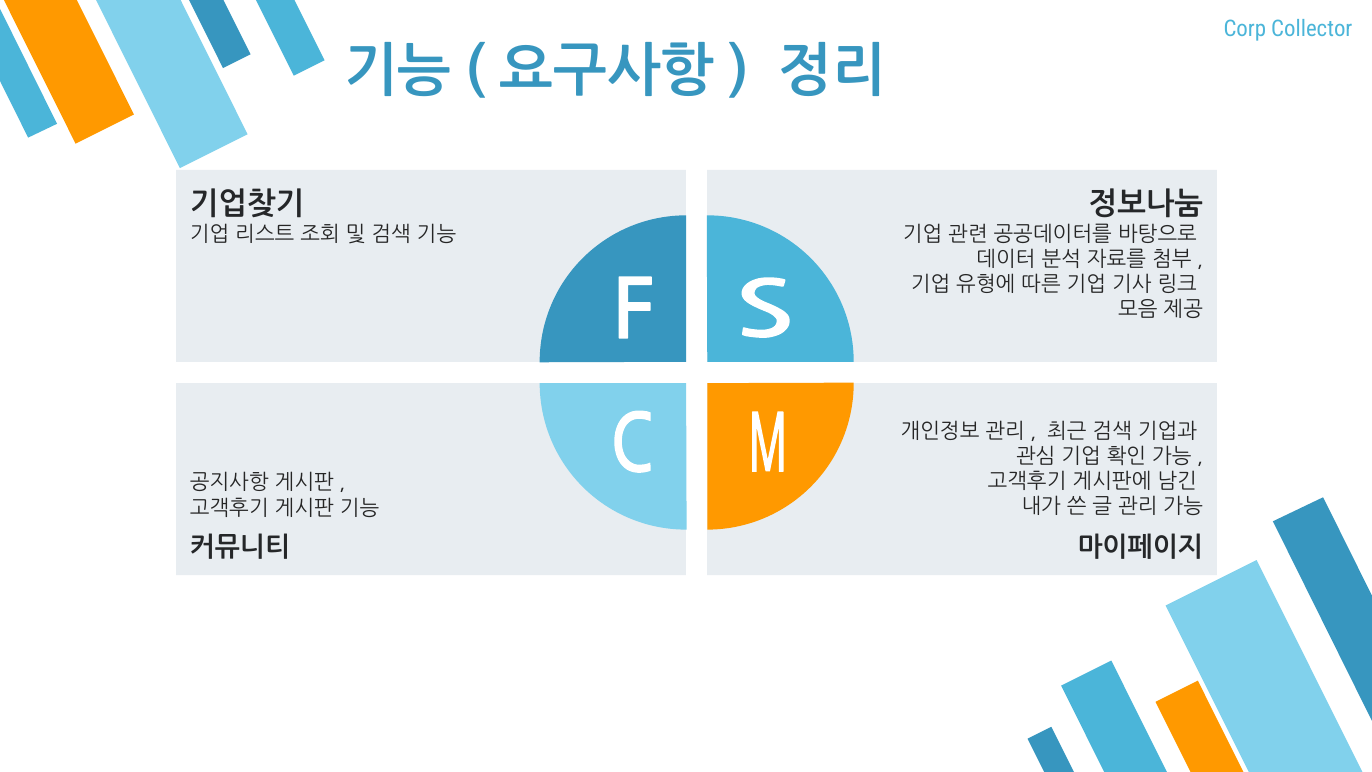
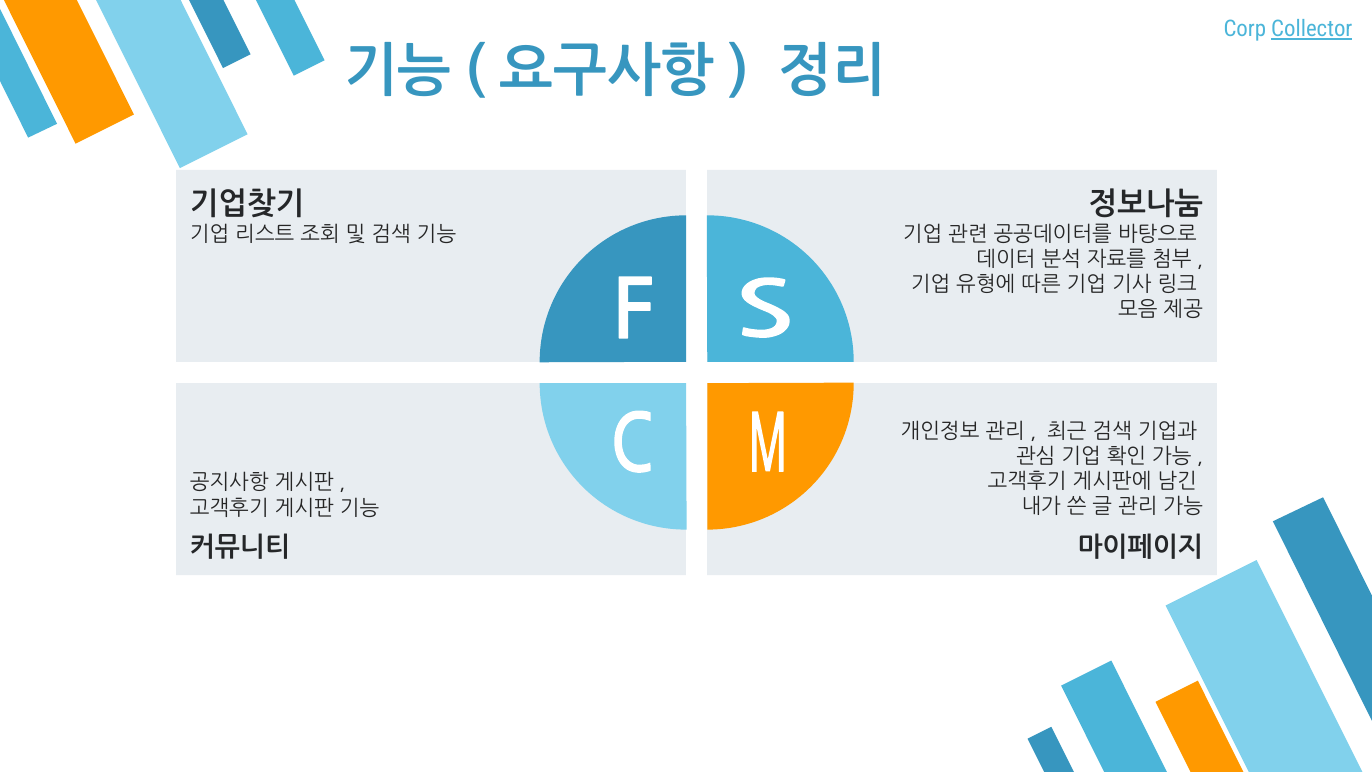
Collector underline: none -> present (1312, 29)
